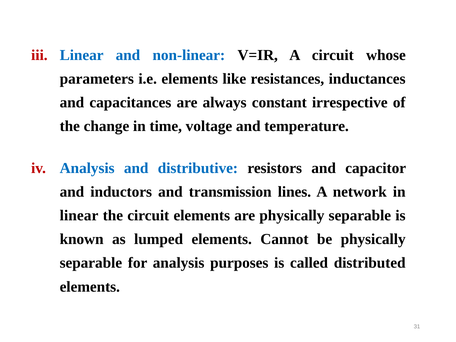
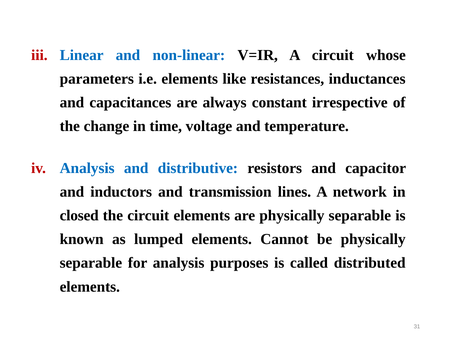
linear: linear -> closed (79, 216)
